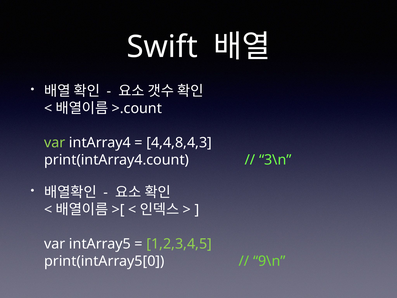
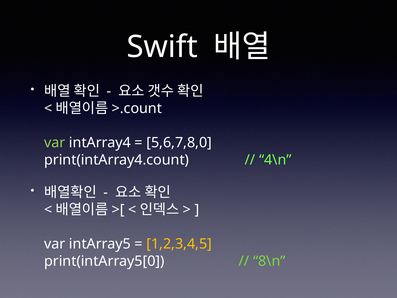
4,4,8,4,3: 4,4,8,4,3 -> 5,6,7,8,0 (179, 143)
3\n: 3\n -> 4\n (275, 160)
1,2,3,4,5 colour: light green -> yellow (179, 244)
9\n: 9\n -> 8\n (269, 261)
